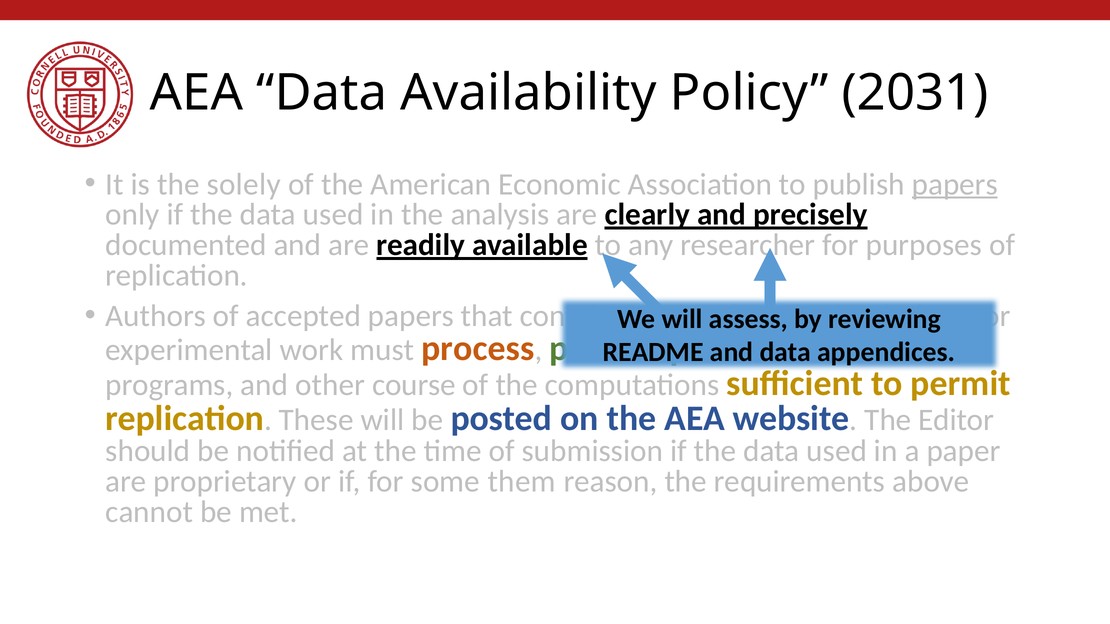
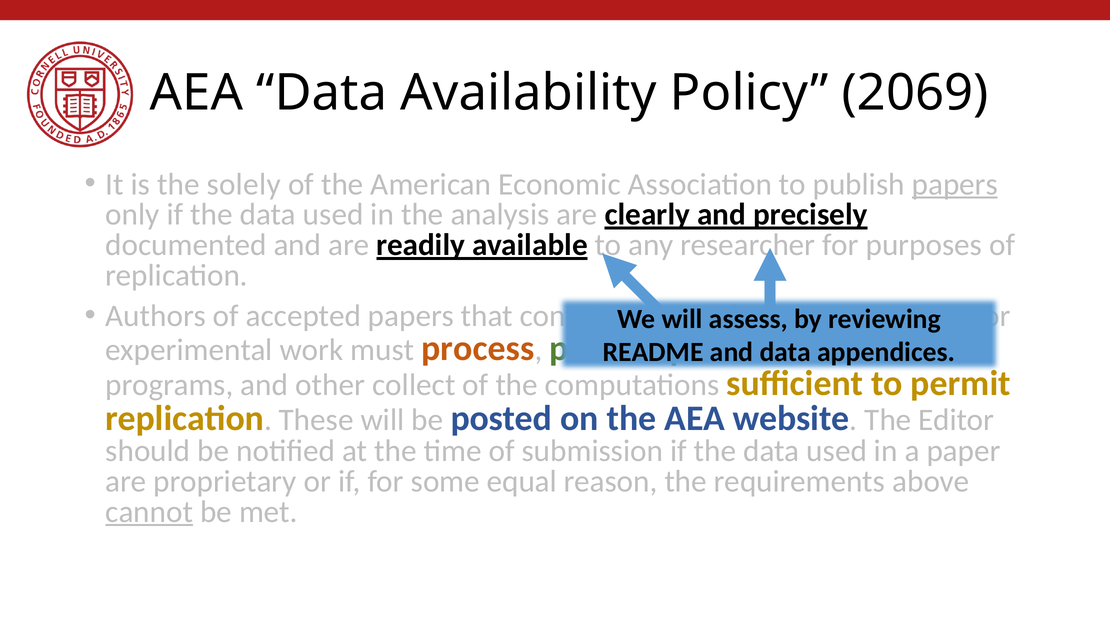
2031: 2031 -> 2069 (915, 93)
course: course -> collect (414, 385)
them: them -> equal (522, 482)
cannot underline: none -> present (149, 512)
